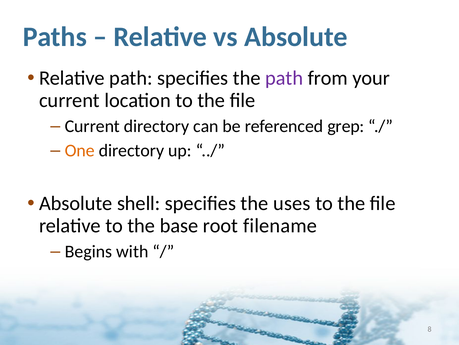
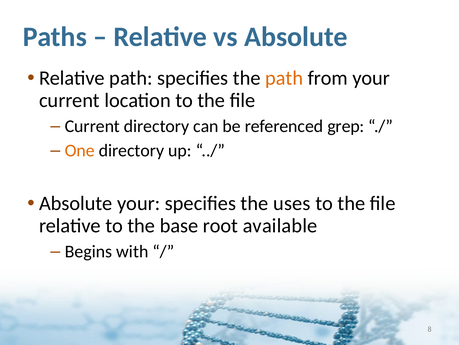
path colour: purple -> orange (284, 78)
Absolute shell: shell -> your (139, 203)
filename: filename -> available (280, 225)
